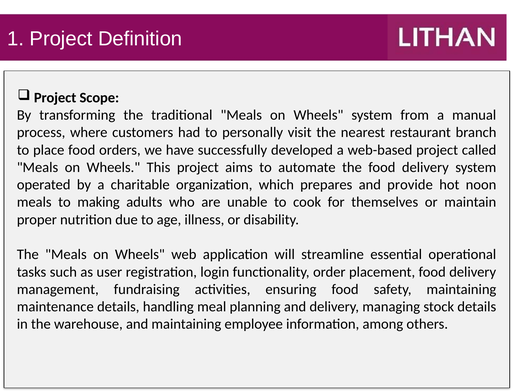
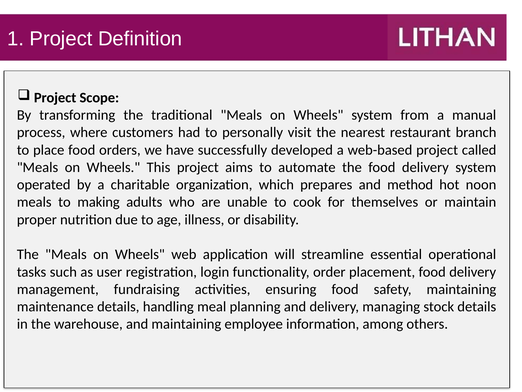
provide: provide -> method (410, 185)
